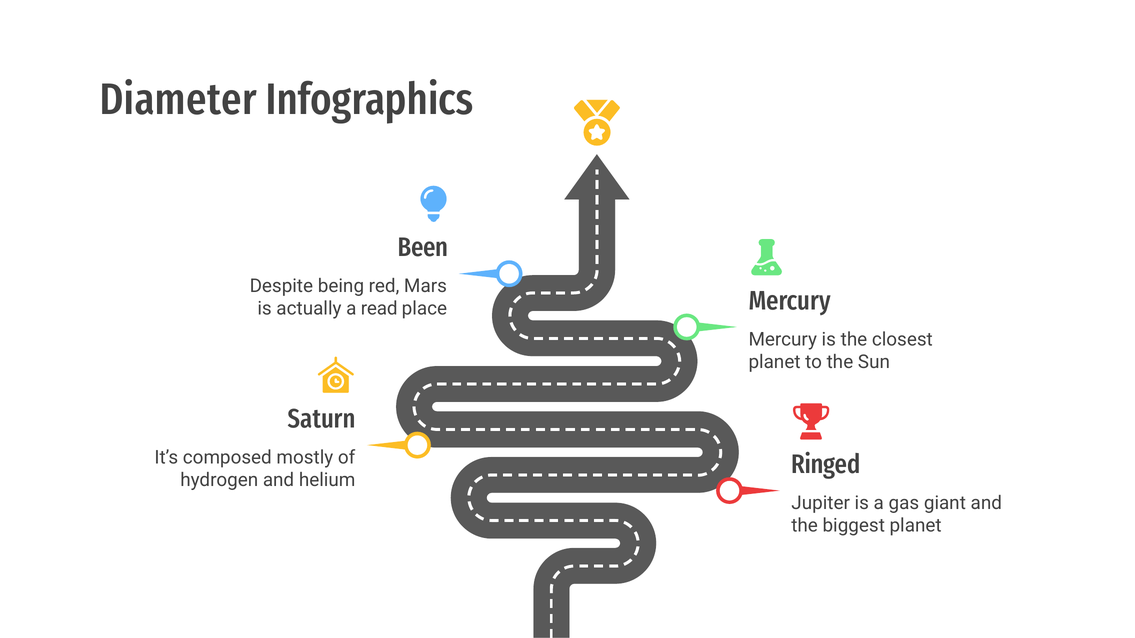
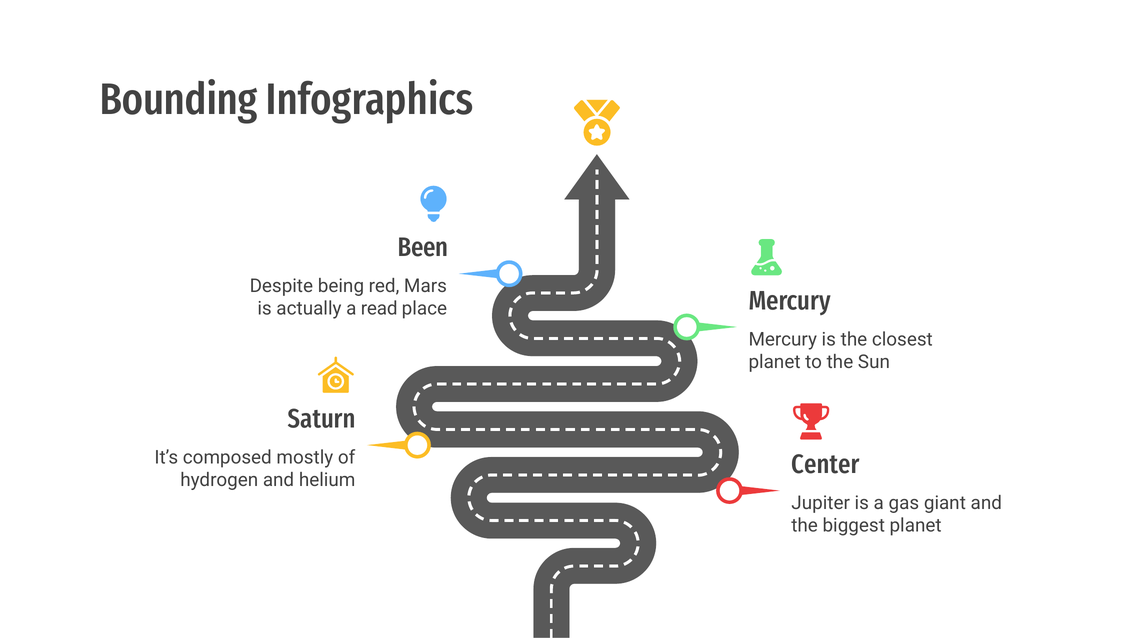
Diameter: Diameter -> Bounding (178, 100)
Ringed: Ringed -> Center (826, 465)
